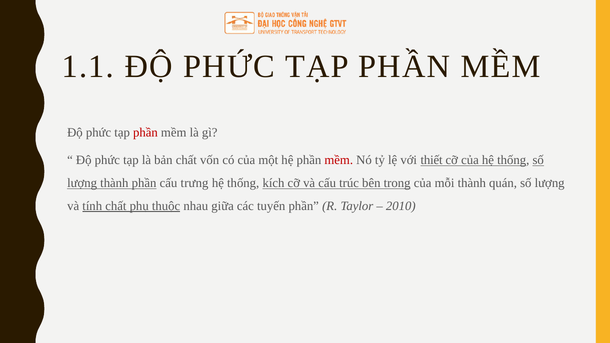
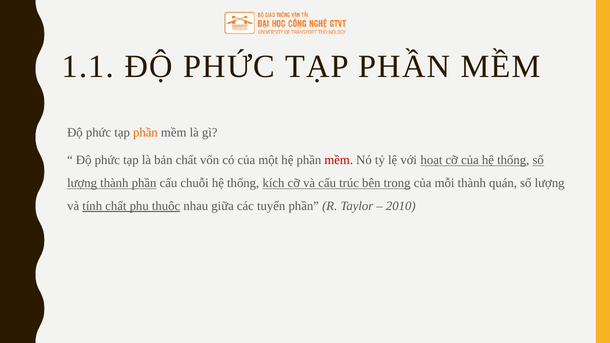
phần colour: red -> orange (145, 133)
thiết: thiết -> hoạt (431, 160)
trưng: trưng -> chuỗi (195, 183)
